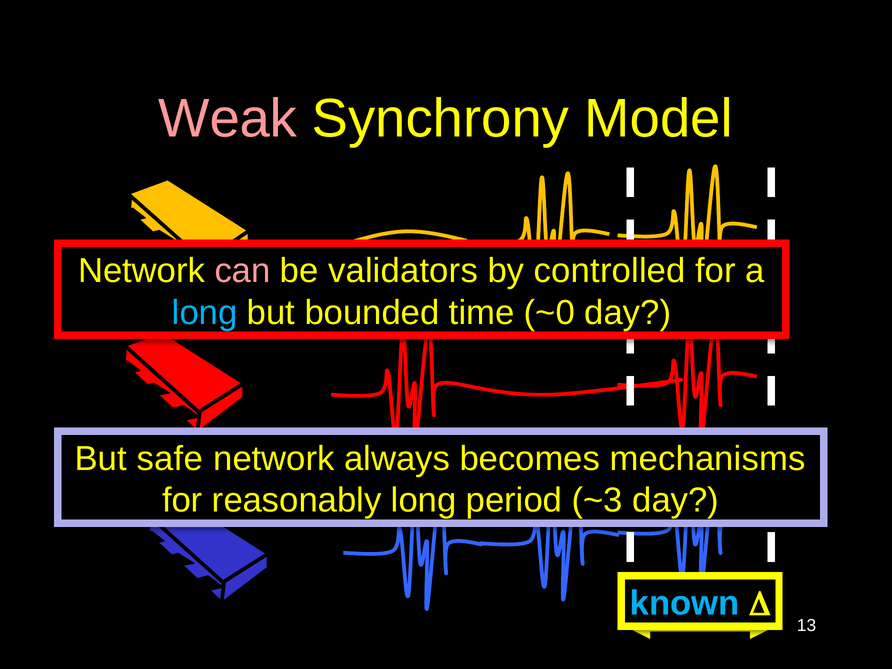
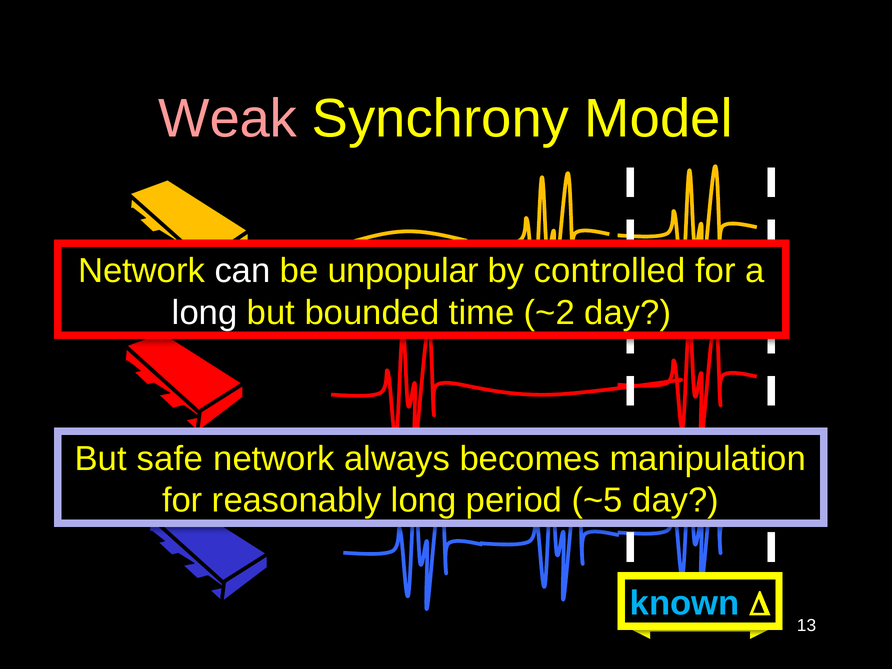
can colour: pink -> white (243, 271)
validators: validators -> unpopular (403, 271)
long colour: light blue -> white (205, 313)
~0: ~0 -> ~2 (549, 313)
mechanisms: mechanisms -> manipulation (708, 459)
~3: ~3 -> ~5 (597, 500)
